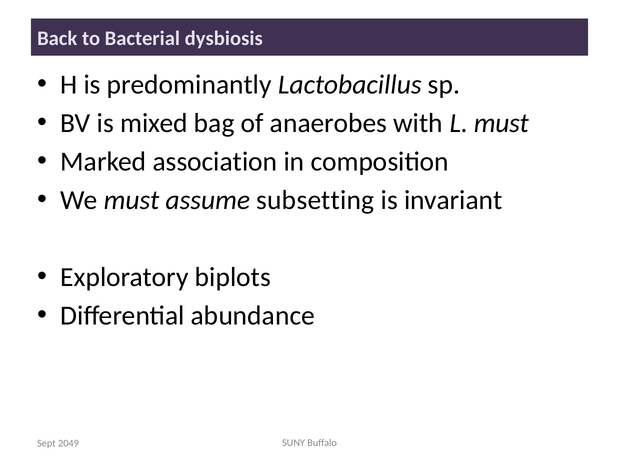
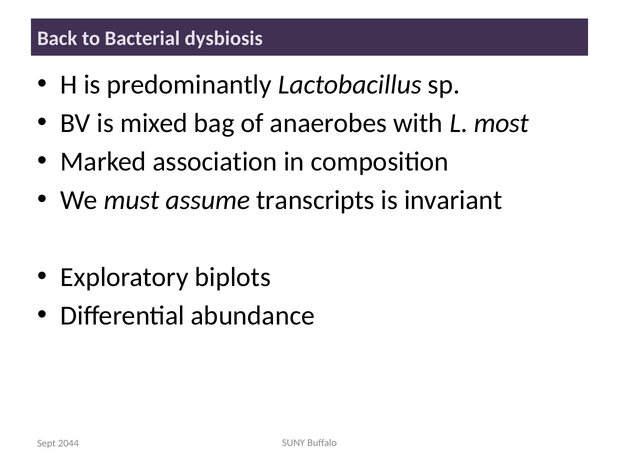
L must: must -> most (501, 123)
subsetting: subsetting -> transcripts (316, 200)
2049: 2049 -> 2044 (68, 443)
